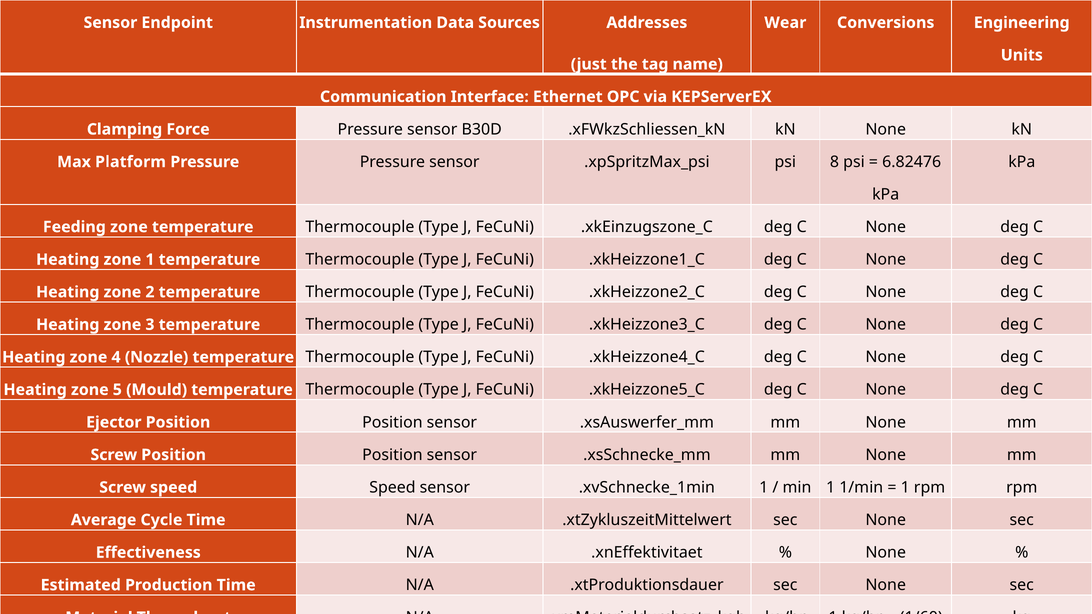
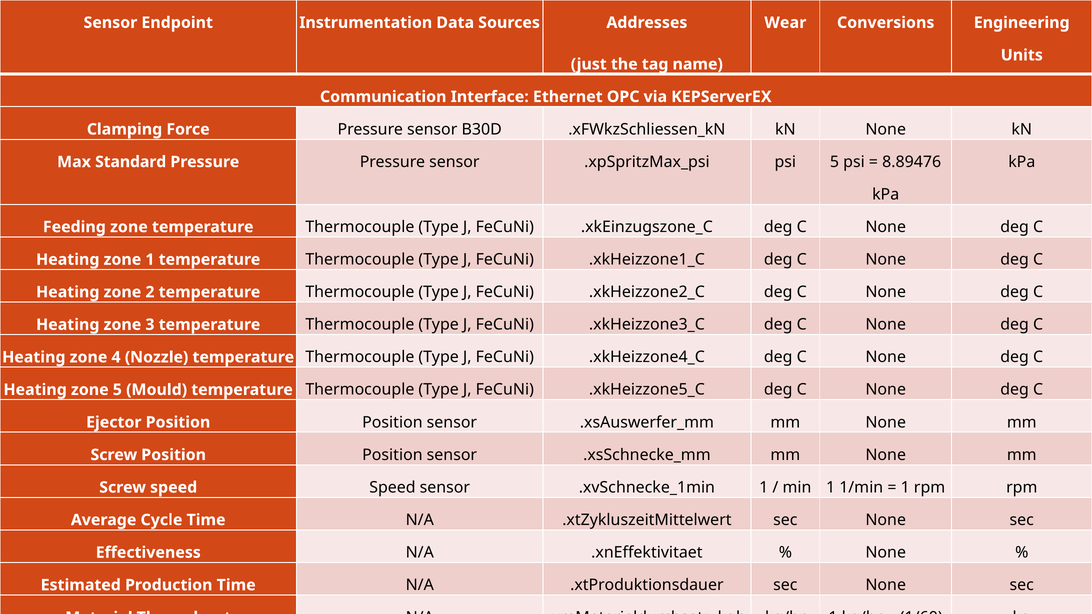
Platform: Platform -> Standard (131, 162)
psi 8: 8 -> 5 (835, 162)
6.82476: 6.82476 -> 8.89476 (912, 162)
